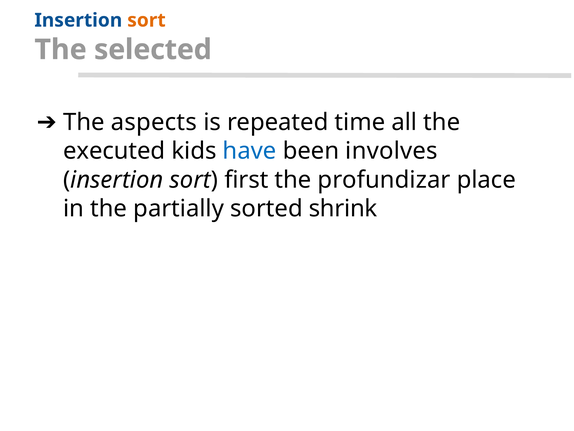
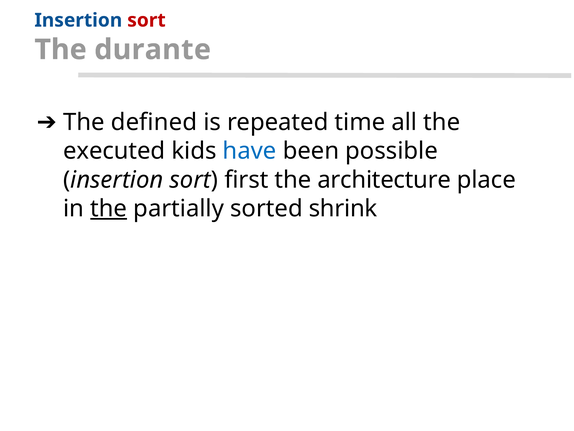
sort colour: orange -> red (146, 20)
selected: selected -> durante (153, 50)
aspects: aspects -> defined (154, 122)
involves: involves -> possible (392, 151)
profundizar: profundizar -> architecture (384, 180)
the underline: none -> present (109, 208)
